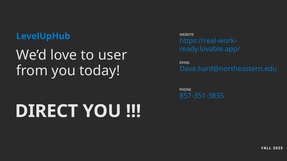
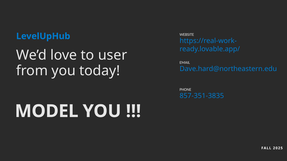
DIRECT: DIRECT -> MODEL (47, 111)
